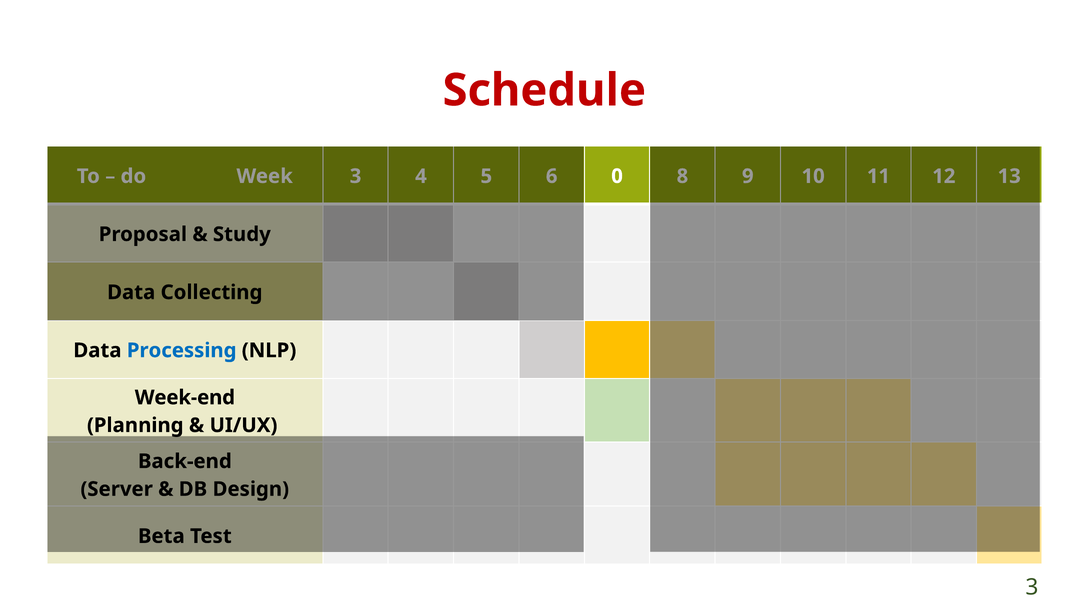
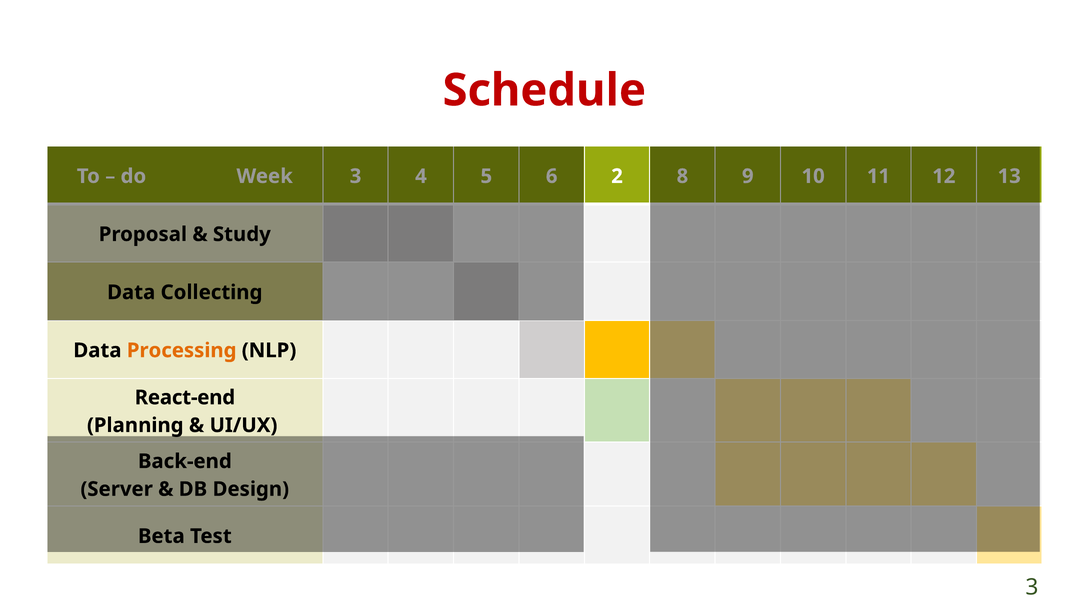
0: 0 -> 2 (617, 176)
Processing colour: blue -> orange (182, 350)
Week-end: Week-end -> React-end (185, 397)
